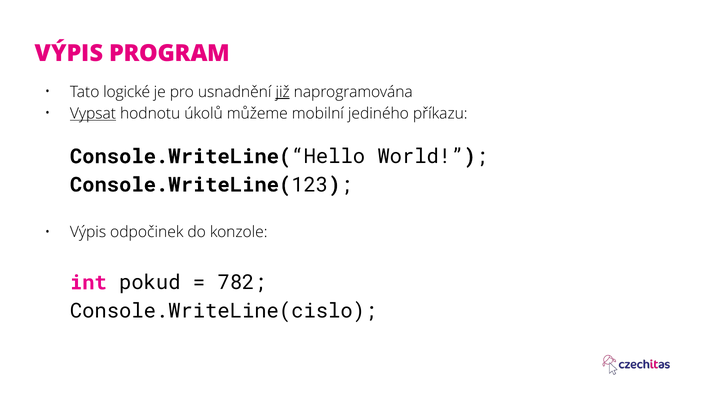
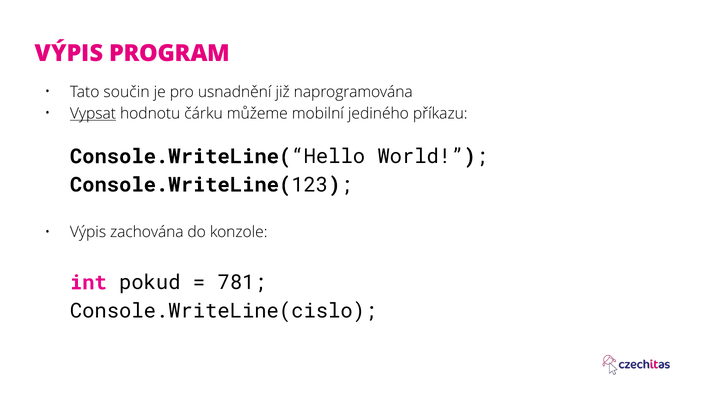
logické: logické -> součin (127, 92)
již underline: present -> none (283, 92)
úkolů: úkolů -> čárku (204, 113)
odpočinek: odpočinek -> zachována (147, 232)
782: 782 -> 781 (242, 282)
